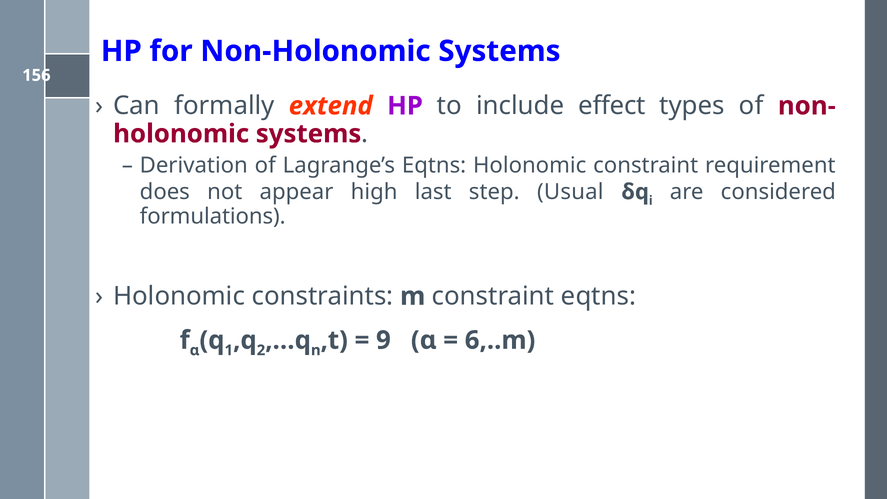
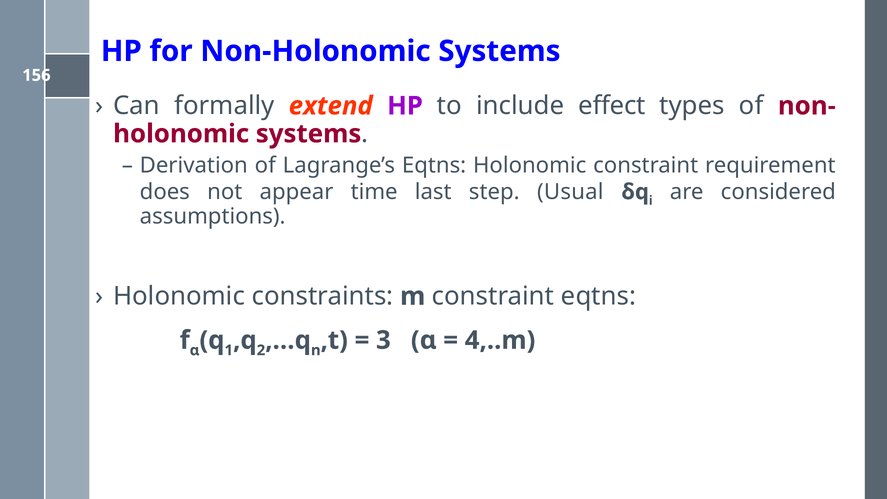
high: high -> time (374, 192)
formulations: formulations -> assumptions (213, 217)
9: 9 -> 3 (383, 340)
6,..m: 6,..m -> 4,..m (500, 340)
